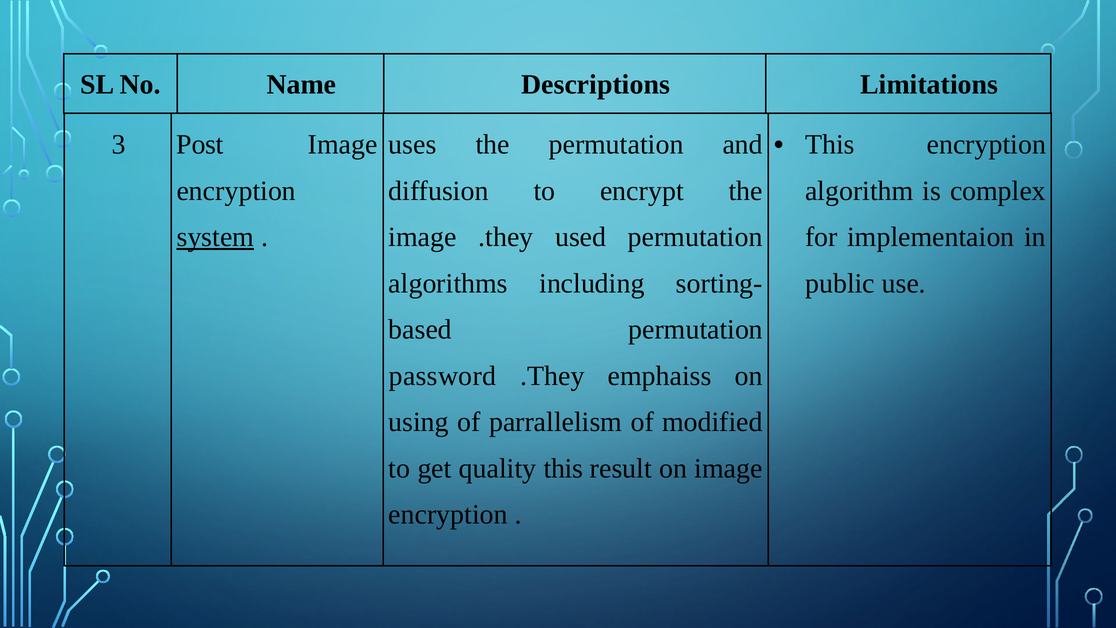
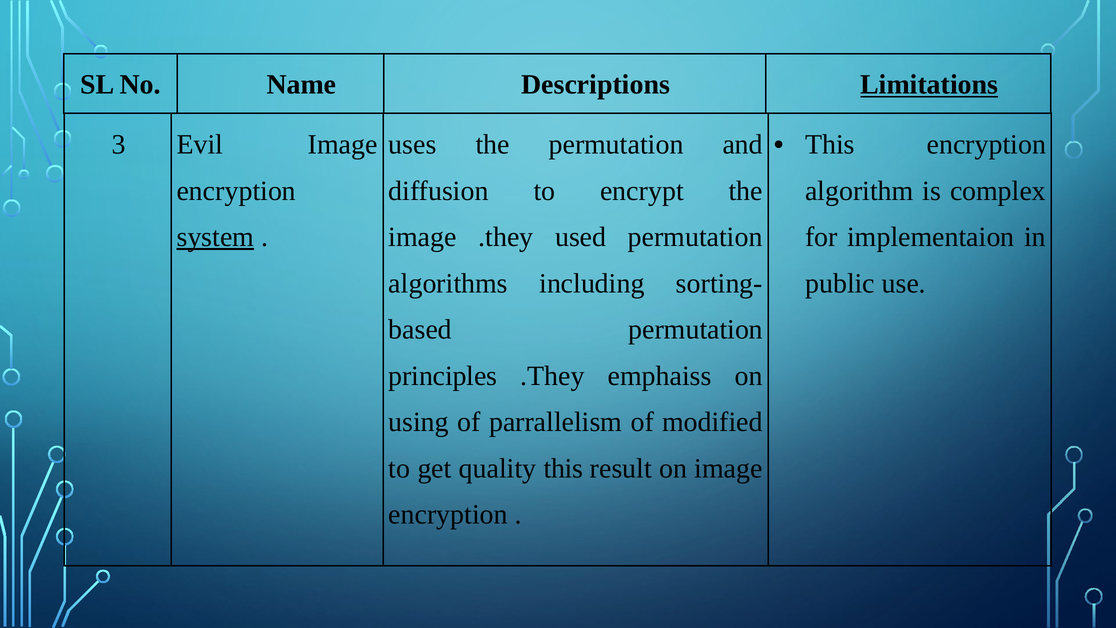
Limitations underline: none -> present (929, 85)
Post: Post -> Evil (200, 144)
password: password -> principles (443, 376)
